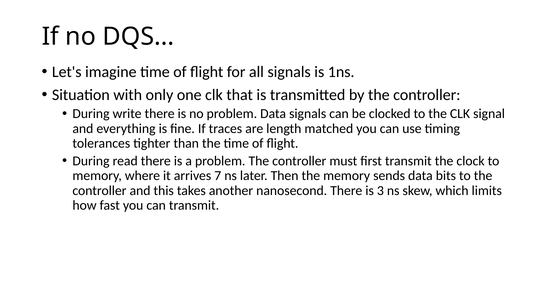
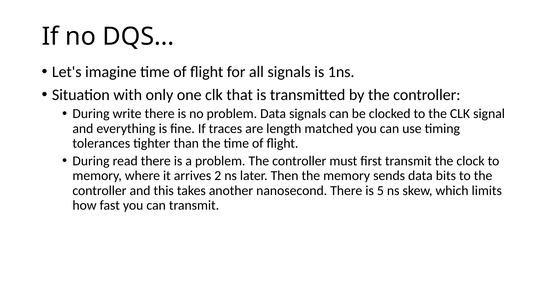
7: 7 -> 2 (218, 176)
3: 3 -> 5 (380, 190)
